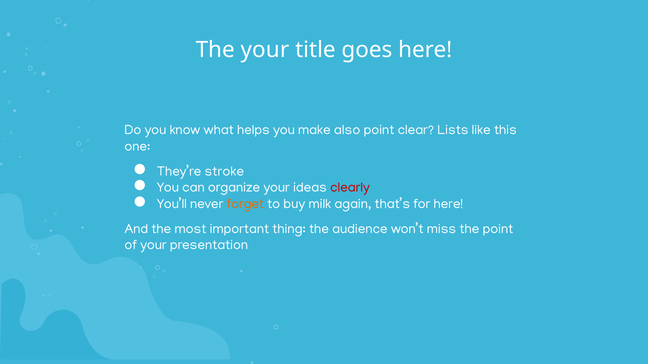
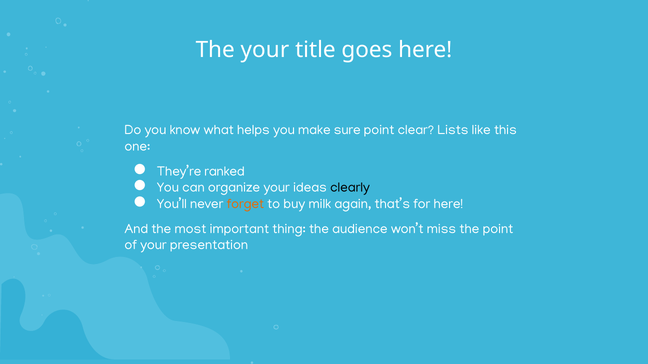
also: also -> sure (347, 130)
stroke: stroke -> ranked (224, 171)
clearly colour: red -> black (350, 188)
